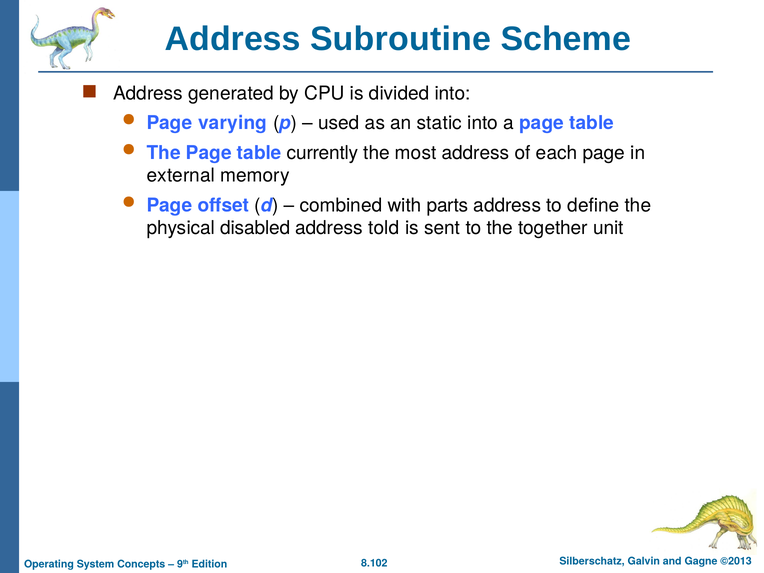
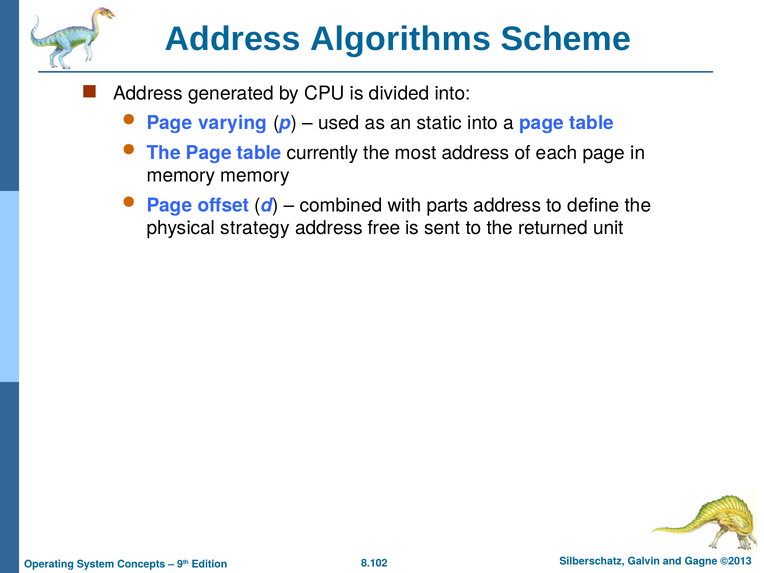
Subroutine: Subroutine -> Algorithms (401, 39)
external: external -> memory (181, 176)
disabled: disabled -> strategy (255, 228)
told: told -> free (384, 228)
together: together -> returned (553, 228)
